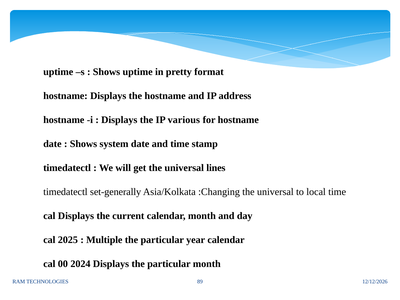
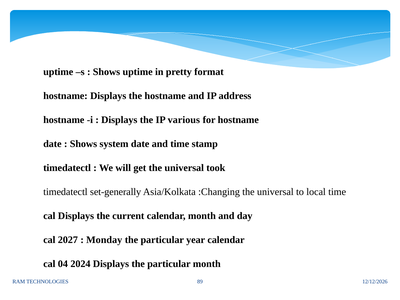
lines: lines -> took (216, 168)
2025: 2025 -> 2027 (68, 240)
Multiple: Multiple -> Monday (104, 240)
00: 00 -> 04 (63, 264)
